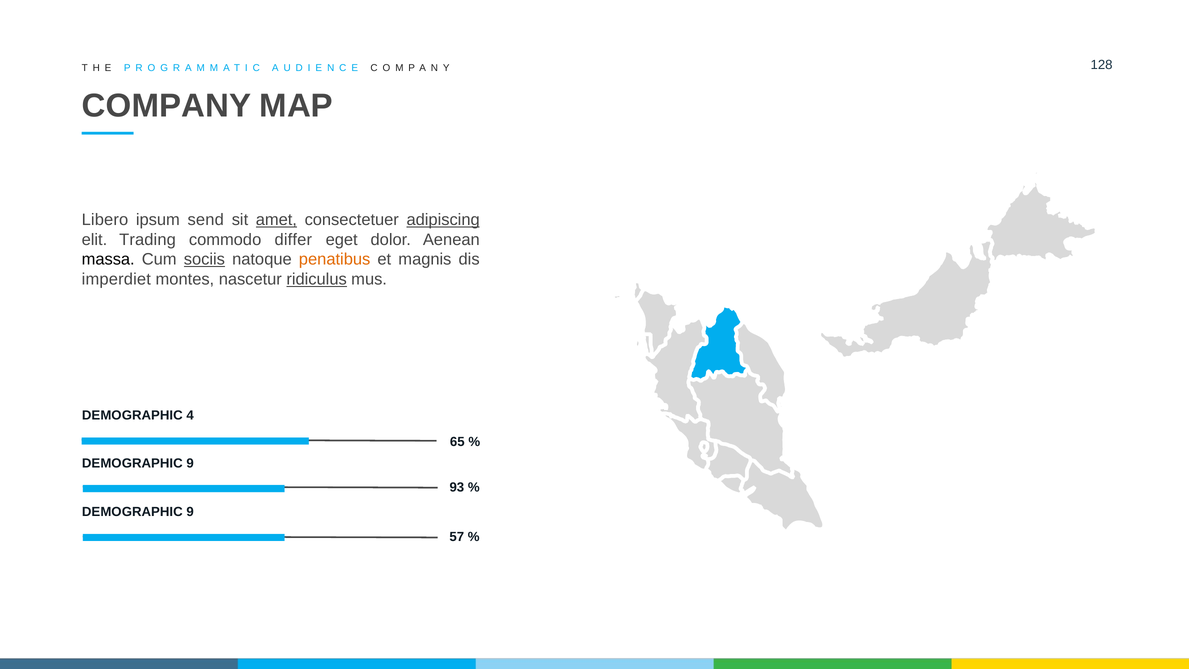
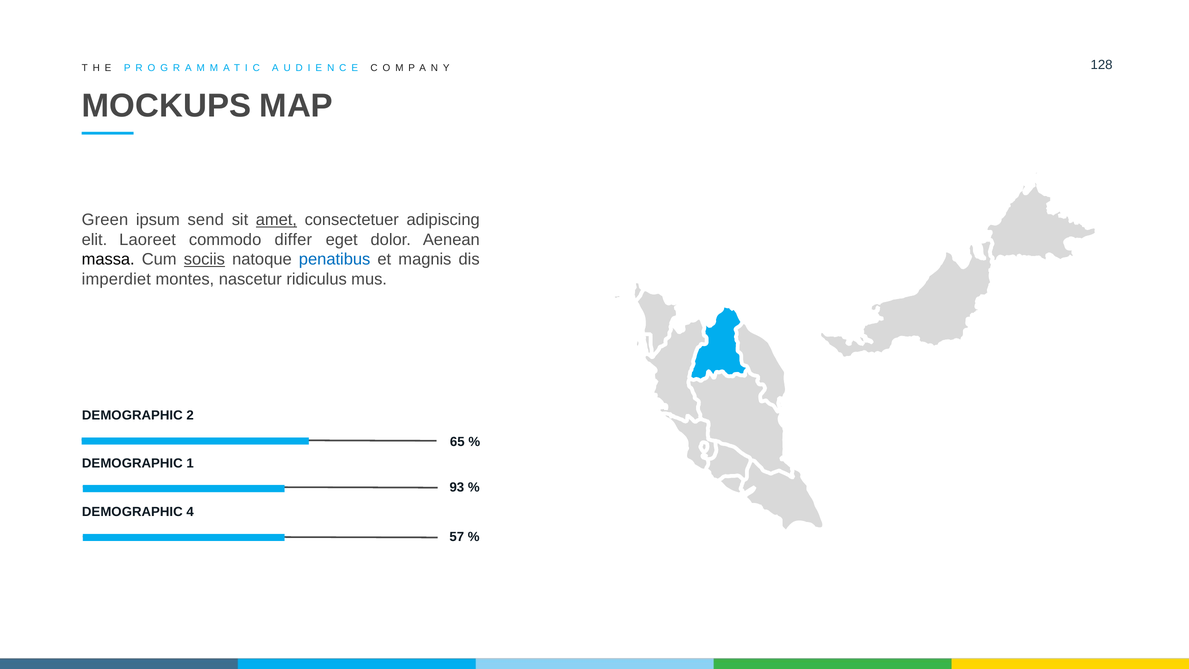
COMPANY: COMPANY -> MOCKUPS (167, 106)
Libero: Libero -> Green (105, 220)
adipiscing underline: present -> none (443, 220)
Trading: Trading -> Laoreet (148, 240)
penatibus colour: orange -> blue (335, 259)
ridiculus underline: present -> none (317, 279)
4: 4 -> 2 (190, 415)
9: 9 -> 1 (190, 463)
9: 9 -> 4 (190, 512)
